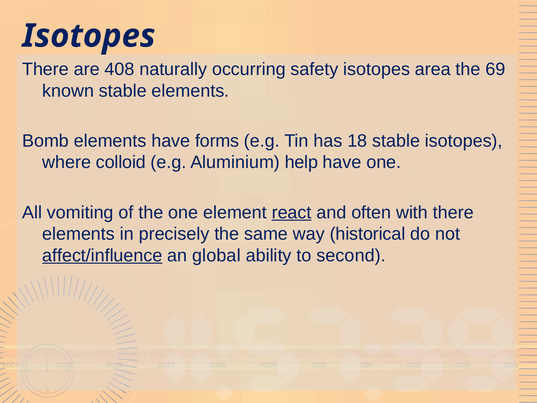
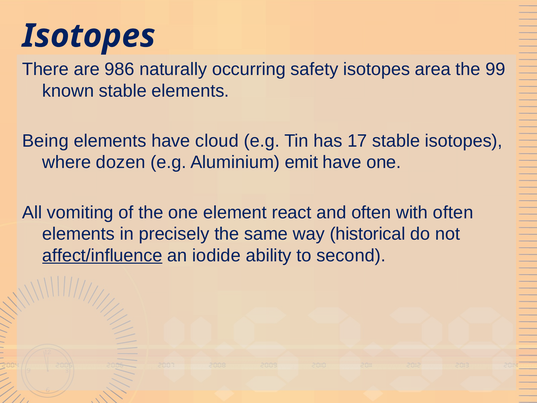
408: 408 -> 986 (120, 69)
69: 69 -> 99 (495, 69)
Bomb: Bomb -> Being (45, 141)
forms: forms -> cloud (217, 141)
18: 18 -> 17 (357, 141)
colloid: colloid -> dozen (121, 162)
help: help -> emit (301, 162)
react underline: present -> none (292, 212)
with there: there -> often (453, 212)
global: global -> iodide (216, 255)
